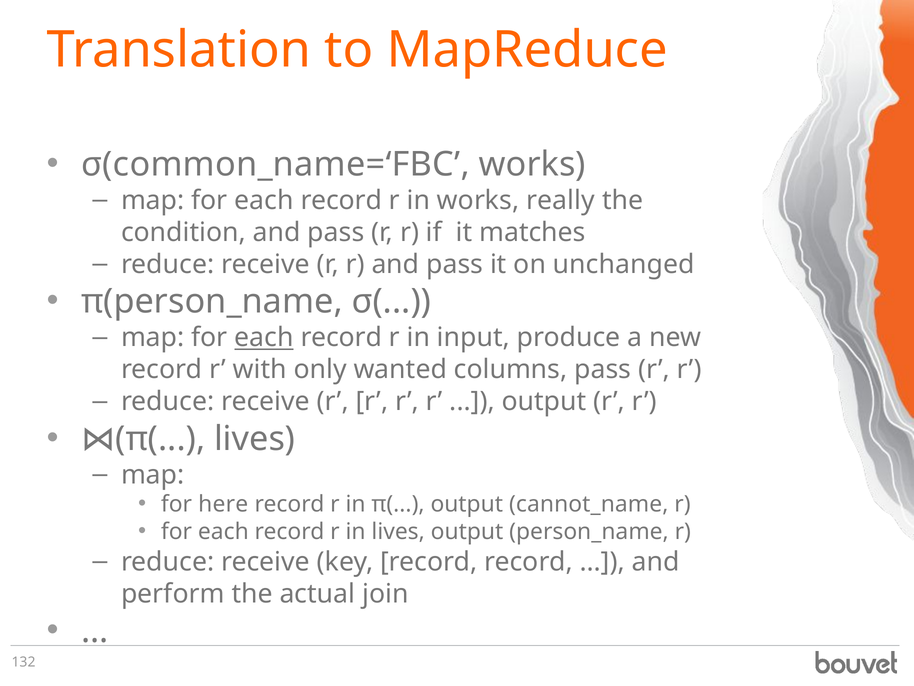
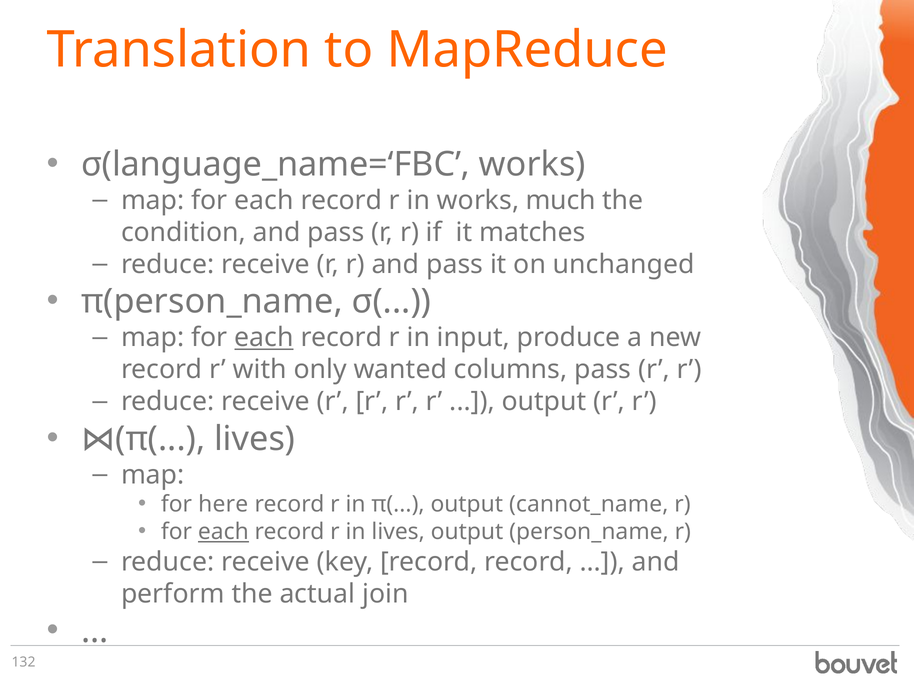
σ(common_name=‘FBC: σ(common_name=‘FBC -> σ(language_name=‘FBC (276, 164)
really: really -> much (561, 200)
each underline: none -> present (223, 531)
